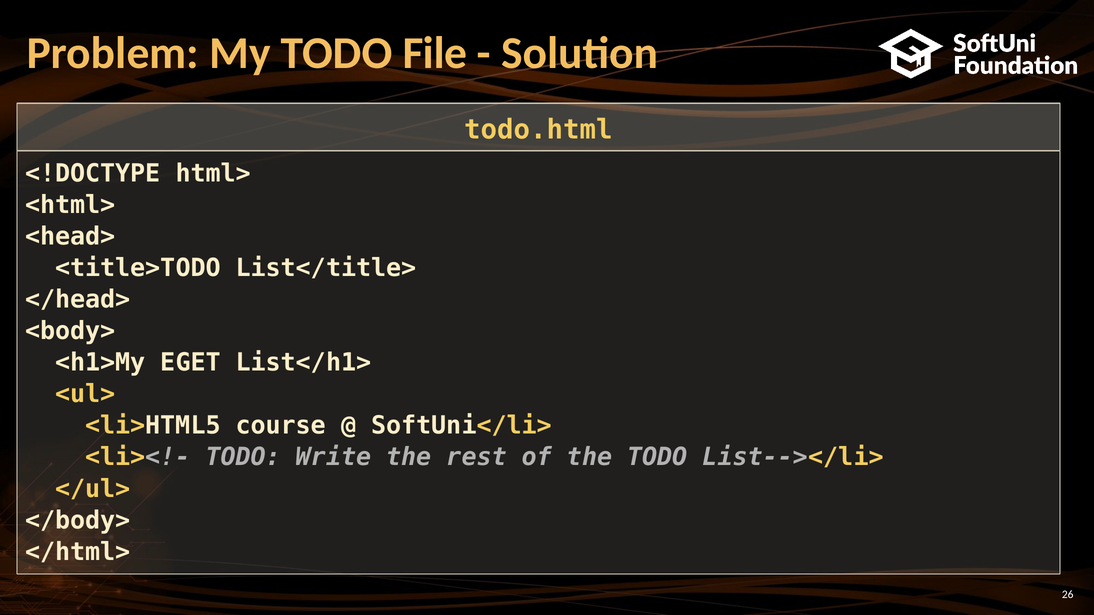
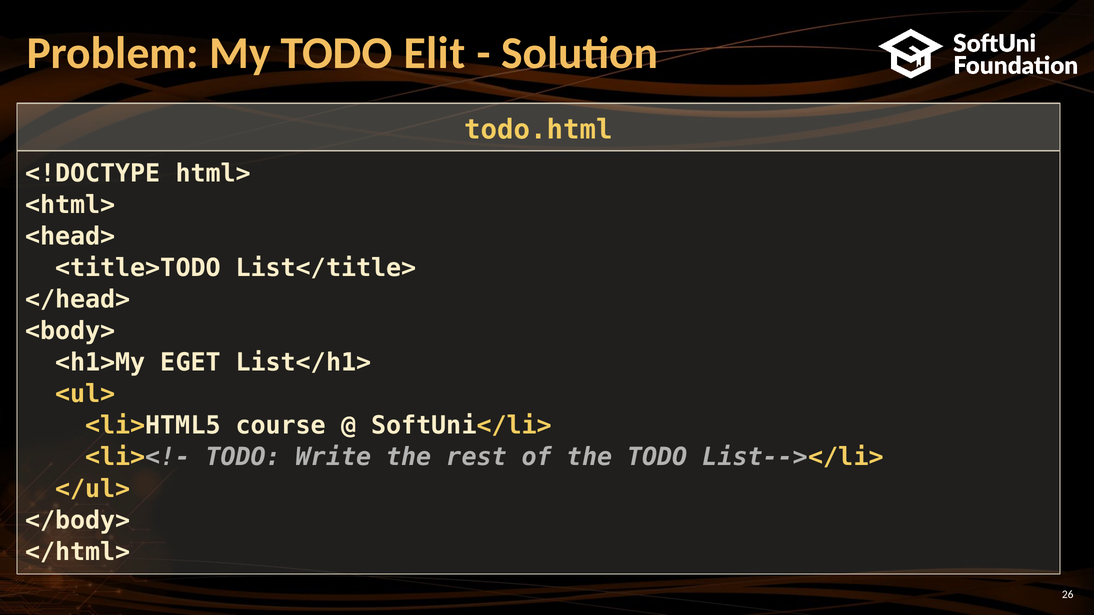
File: File -> Elit (434, 53)
